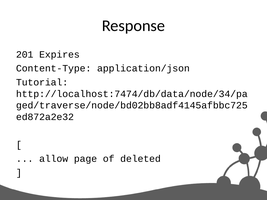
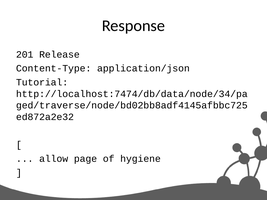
Expires: Expires -> Release (59, 55)
deleted: deleted -> hygiene (141, 159)
